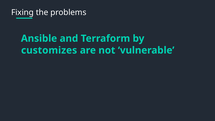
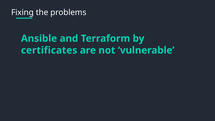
customizes: customizes -> certificates (49, 50)
